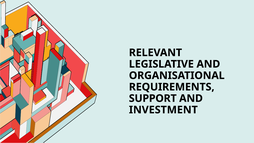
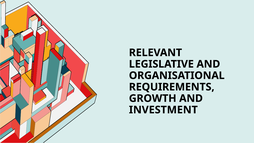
SUPPORT: SUPPORT -> GROWTH (153, 98)
